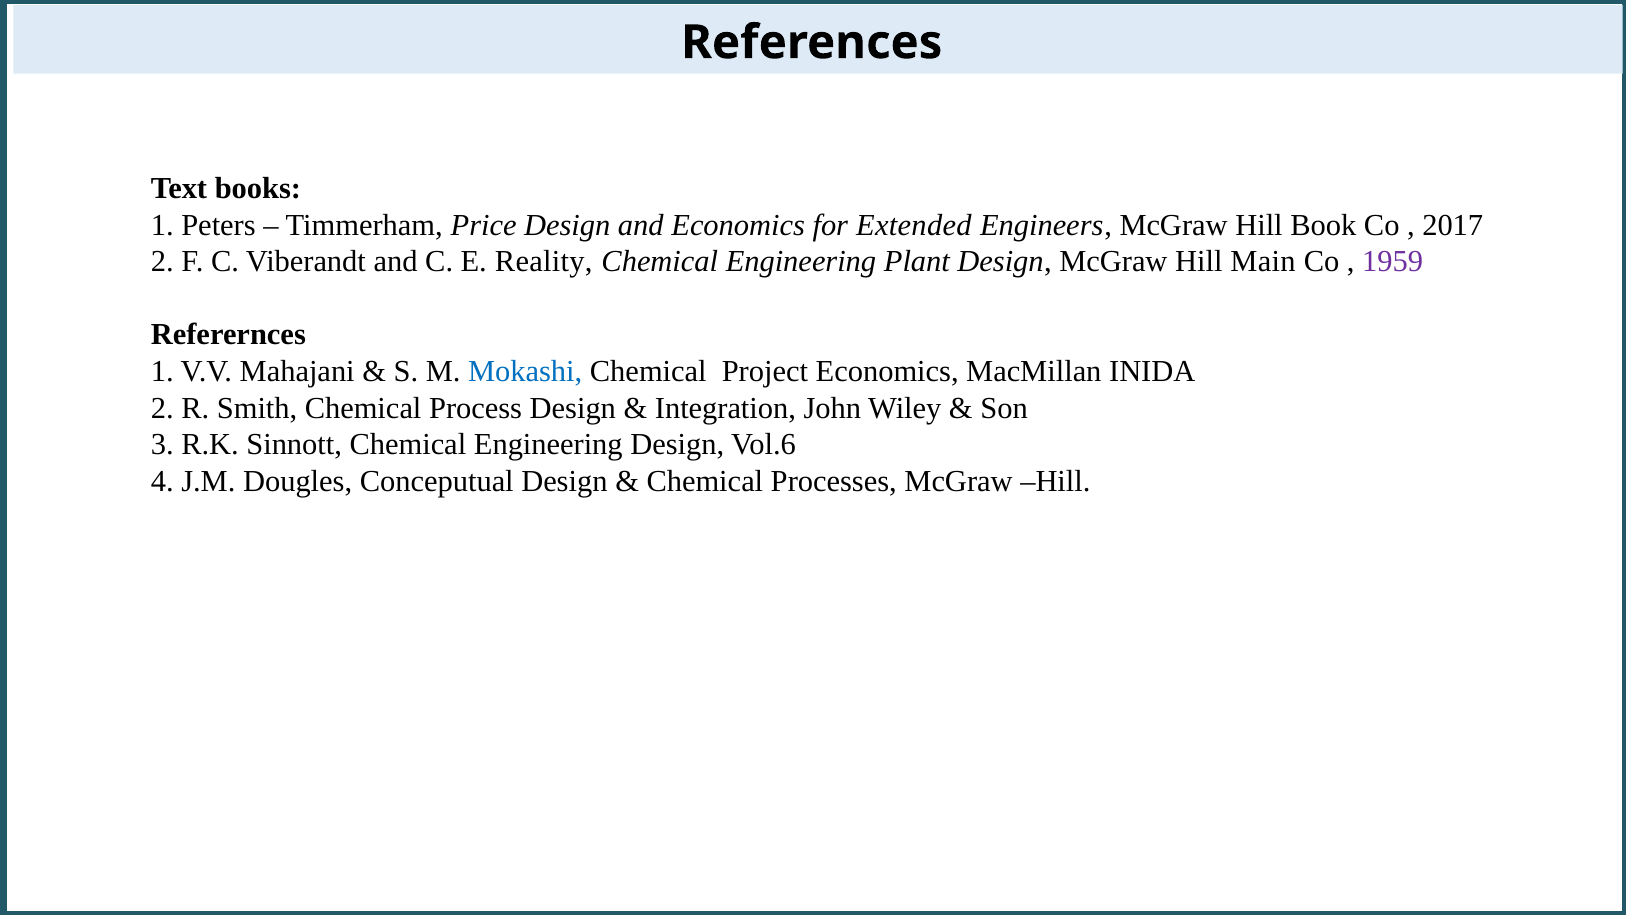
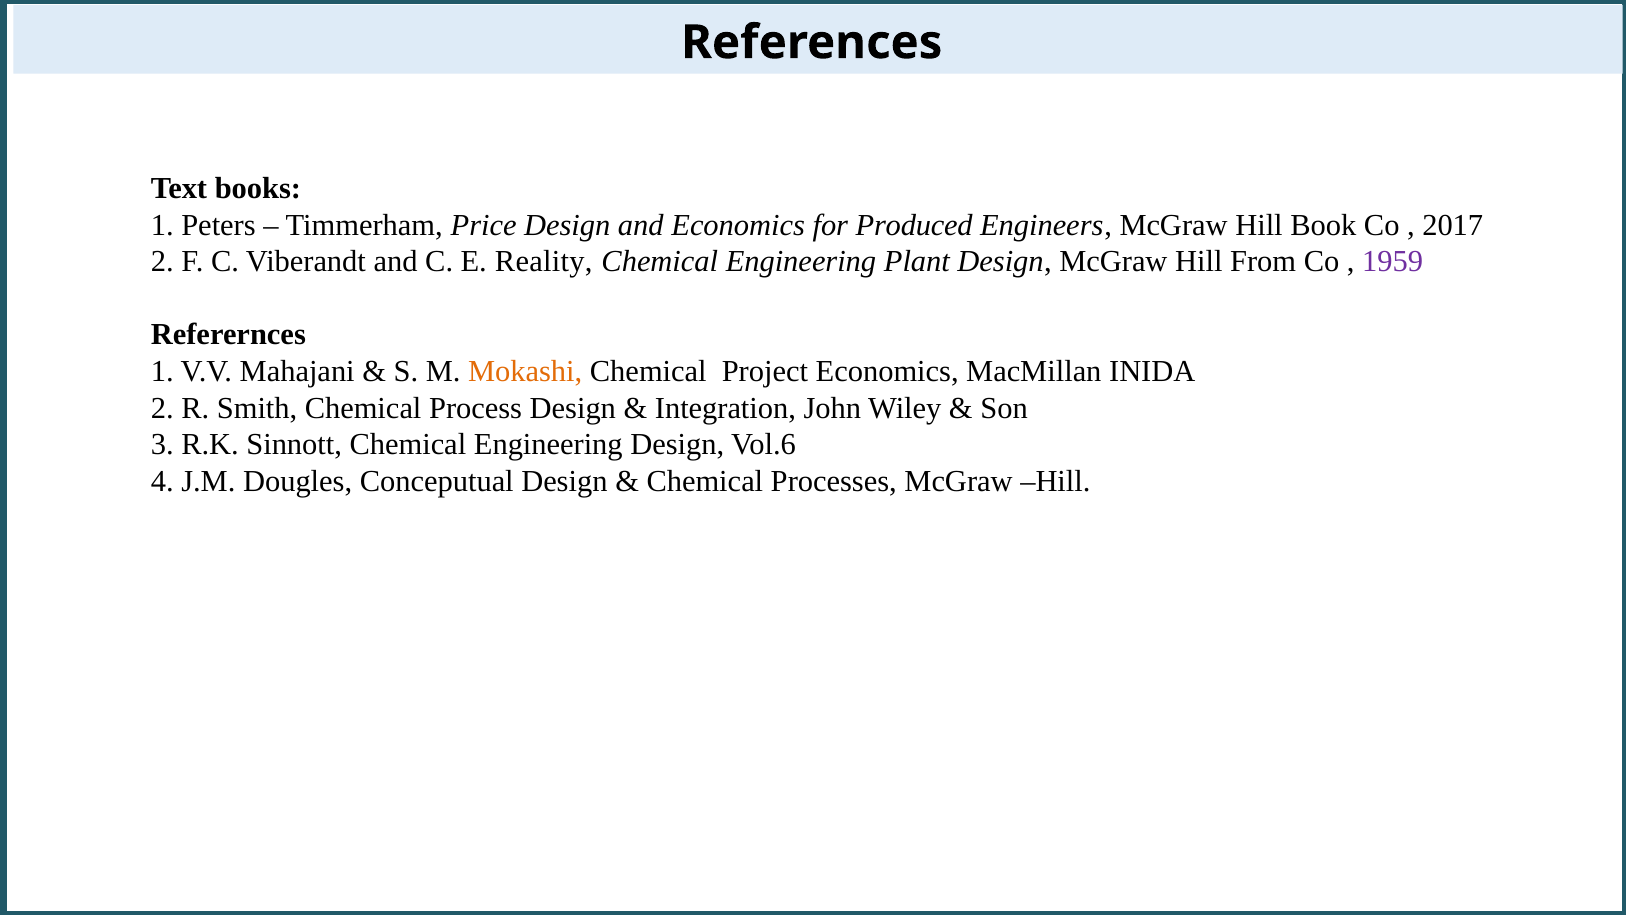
Extended: Extended -> Produced (914, 225)
Main: Main -> From (1263, 261)
Mokashi colour: blue -> orange (525, 371)
